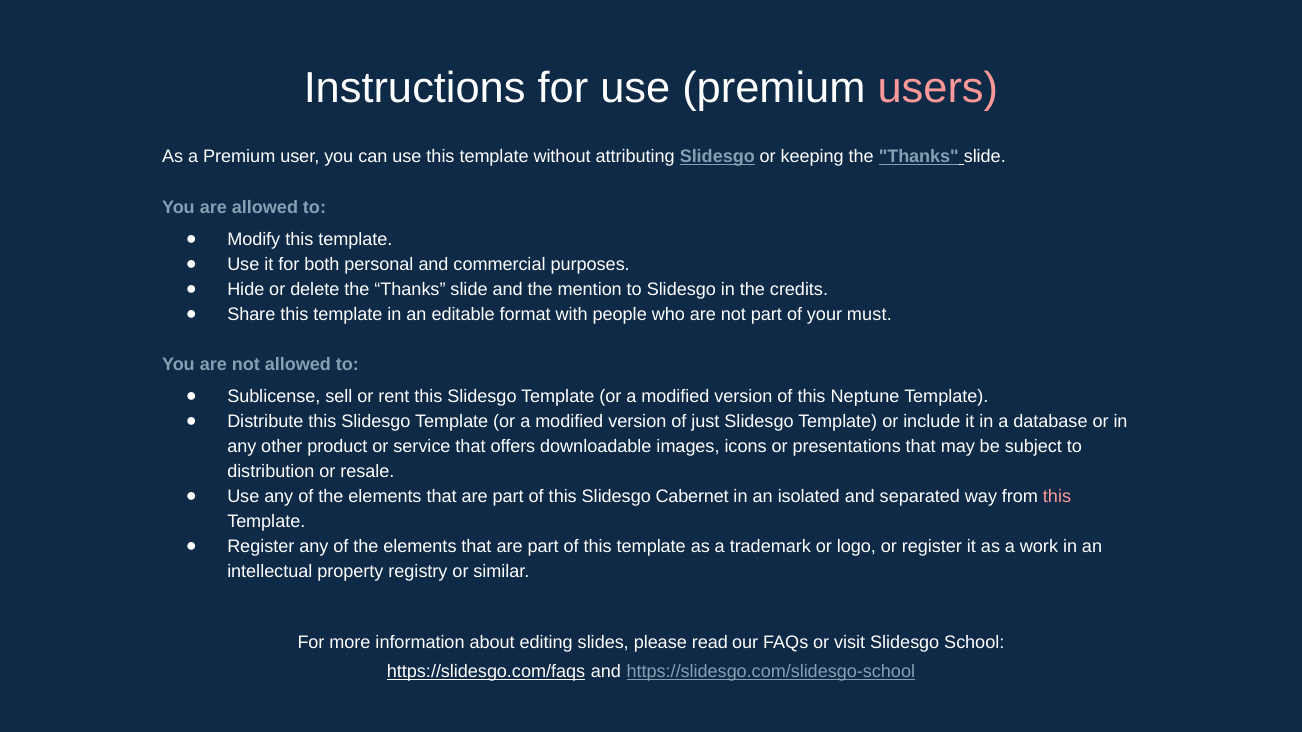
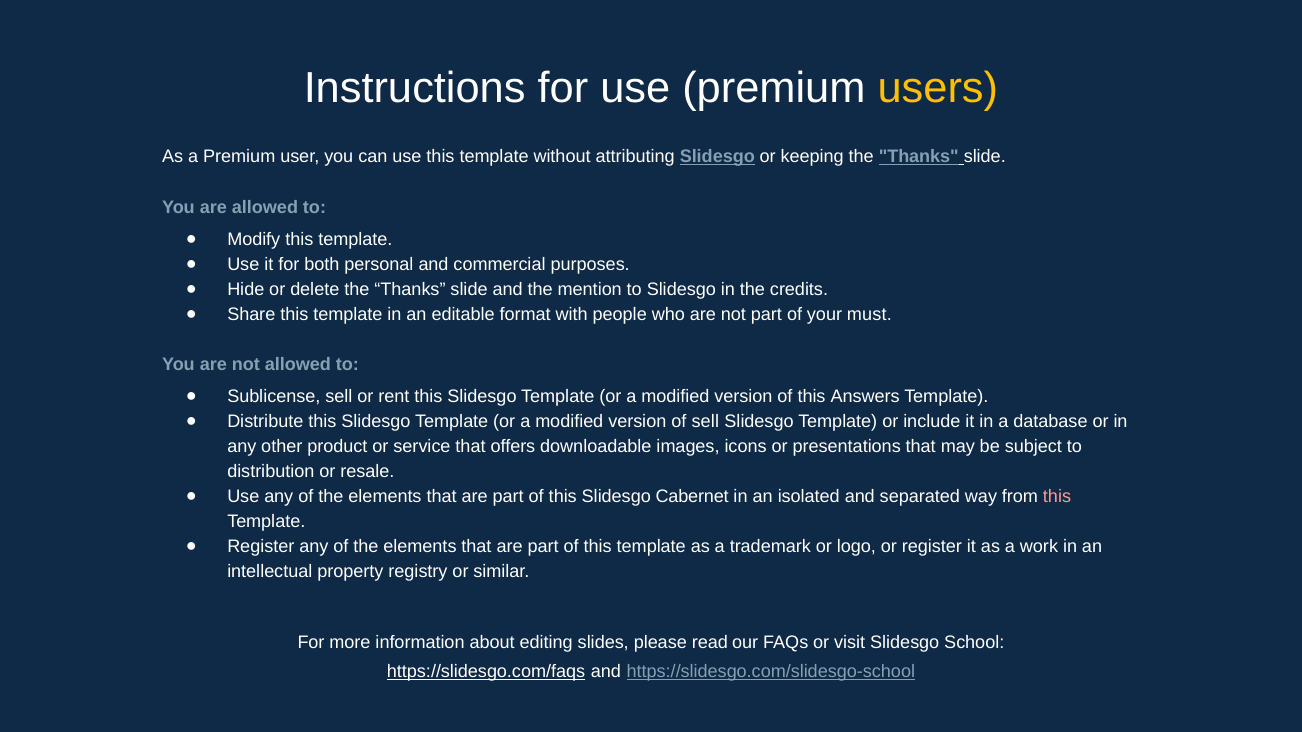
users colour: pink -> yellow (938, 88)
Neptune: Neptune -> Answers (865, 397)
of just: just -> sell (705, 422)
